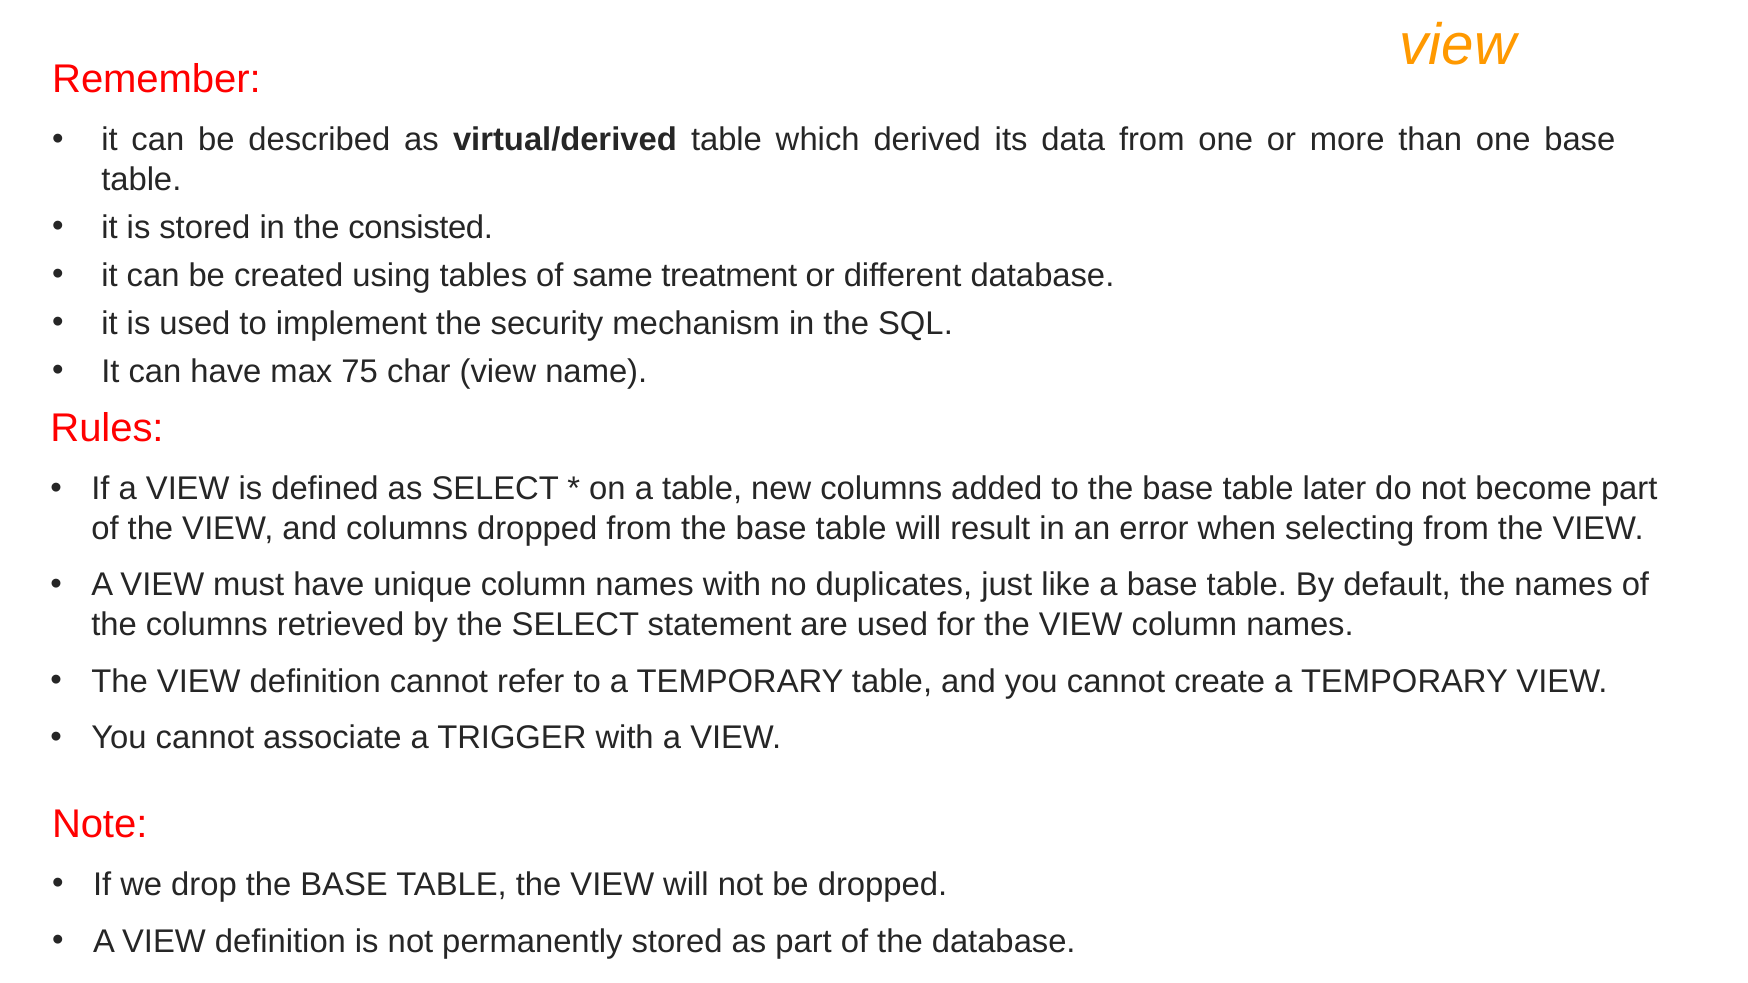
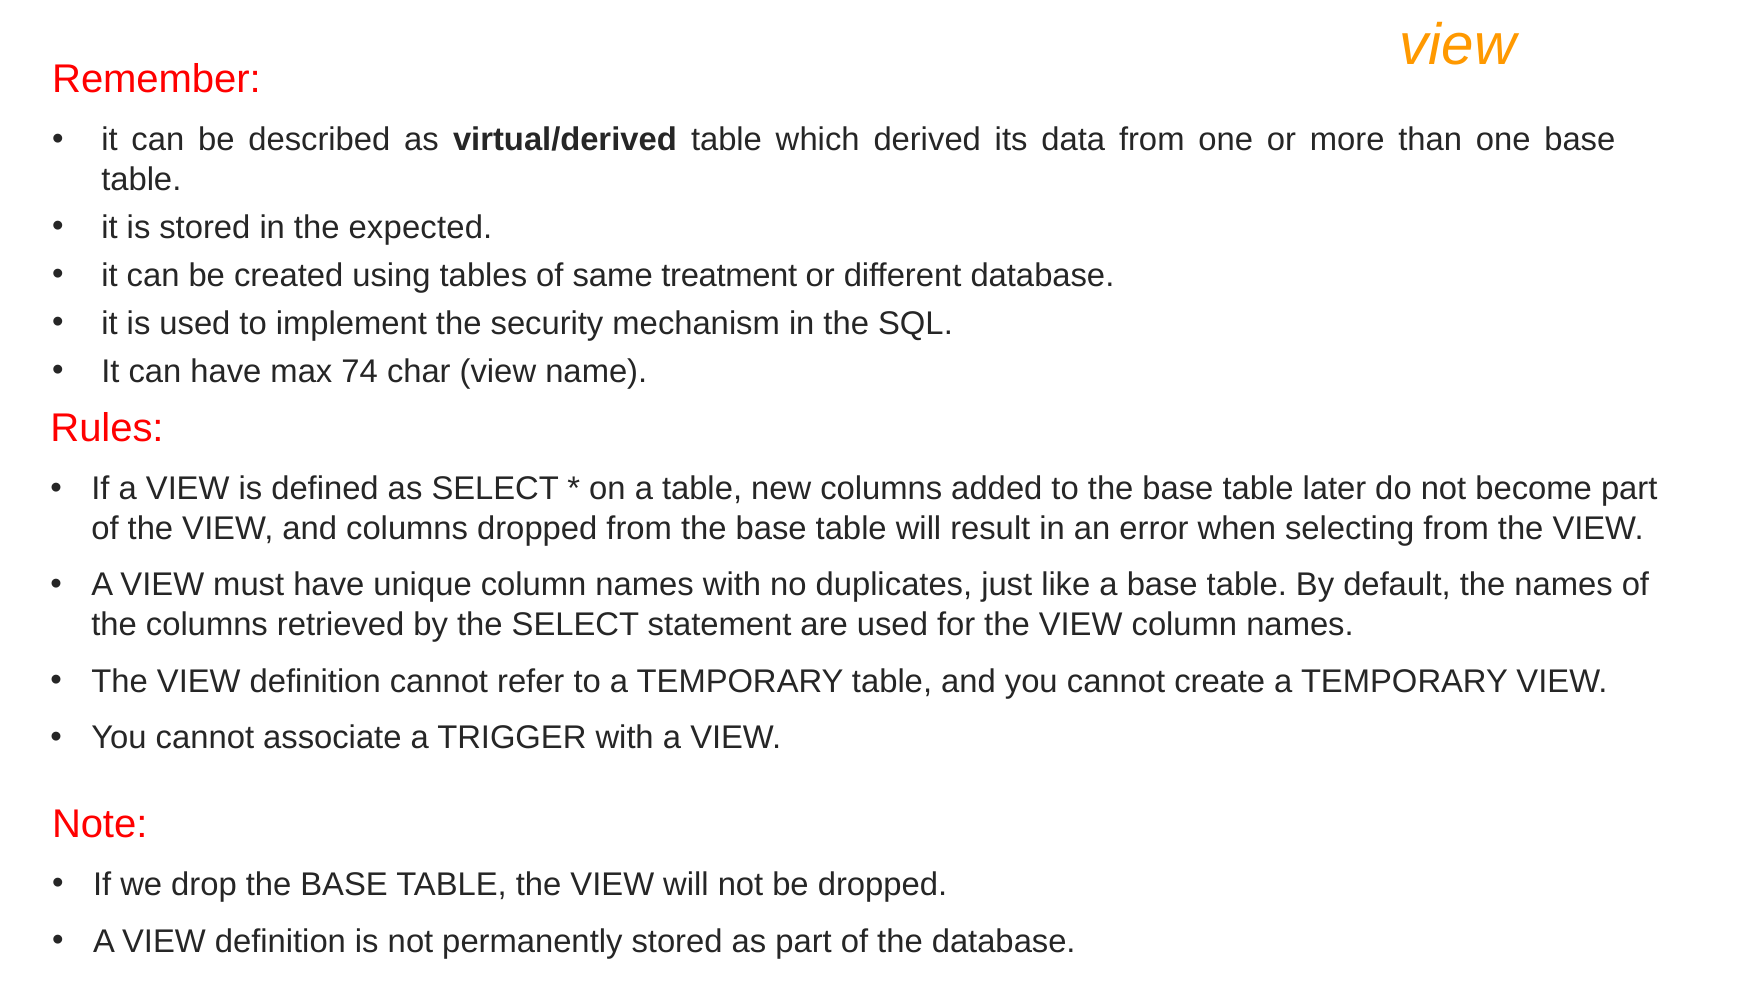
consisted: consisted -> expected (420, 228)
75: 75 -> 74 (360, 372)
